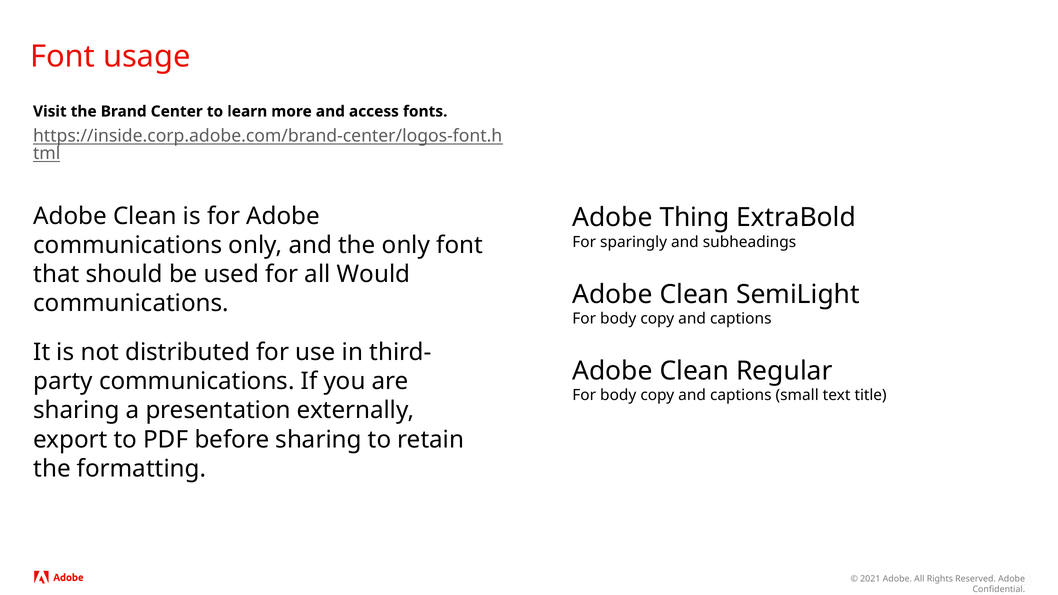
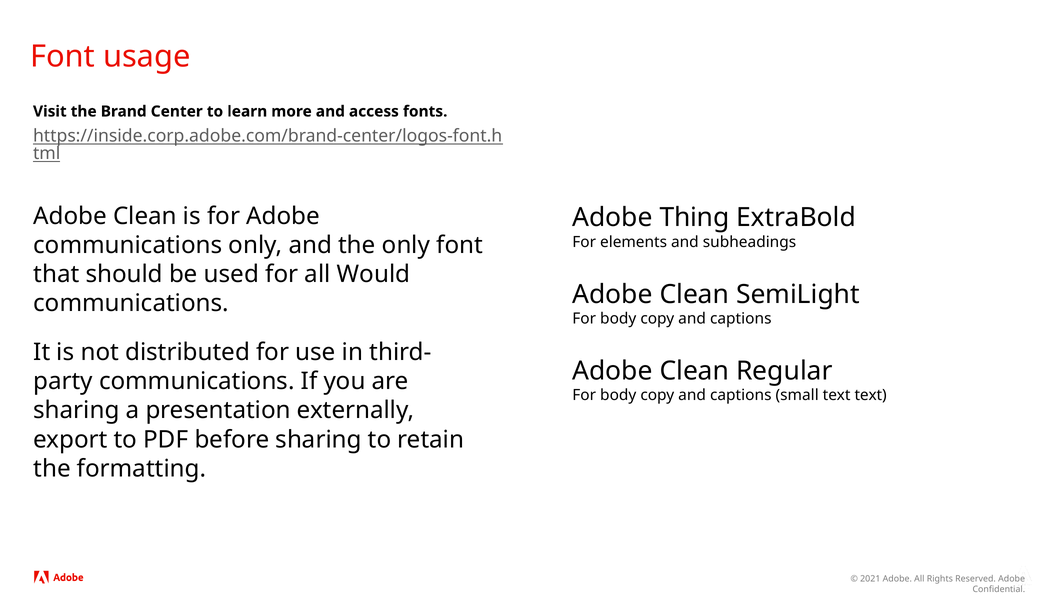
sparingly: sparingly -> elements (634, 242)
text title: title -> text (871, 396)
